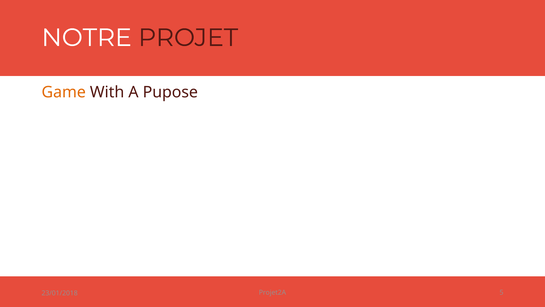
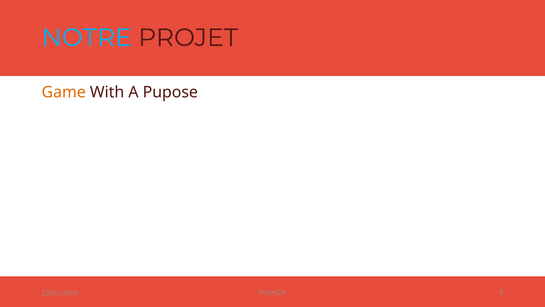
NOTRE colour: white -> light blue (87, 38)
